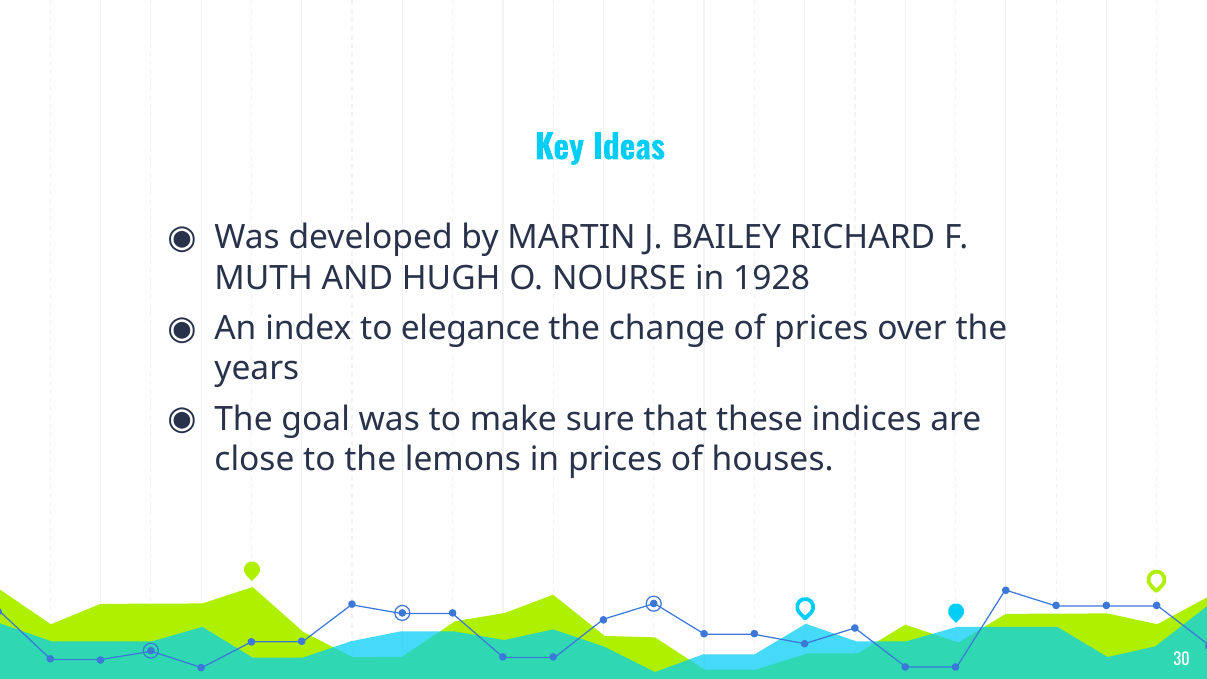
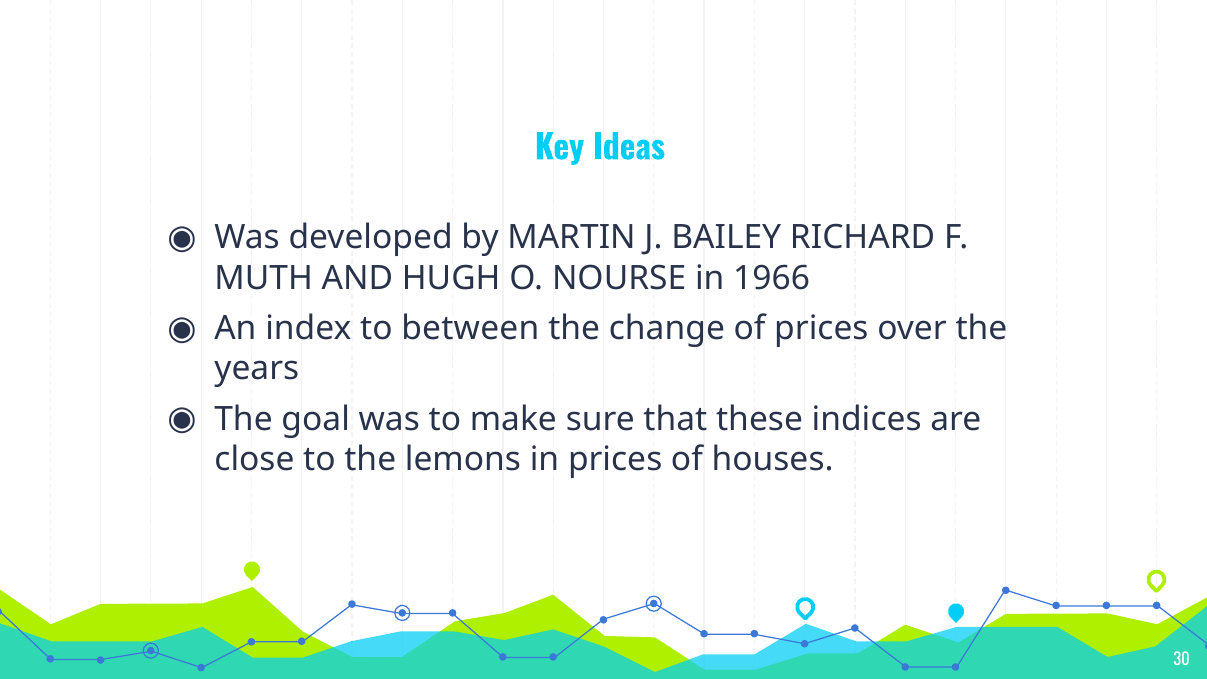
1928: 1928 -> 1966 (772, 278)
elegance: elegance -> between (470, 328)
